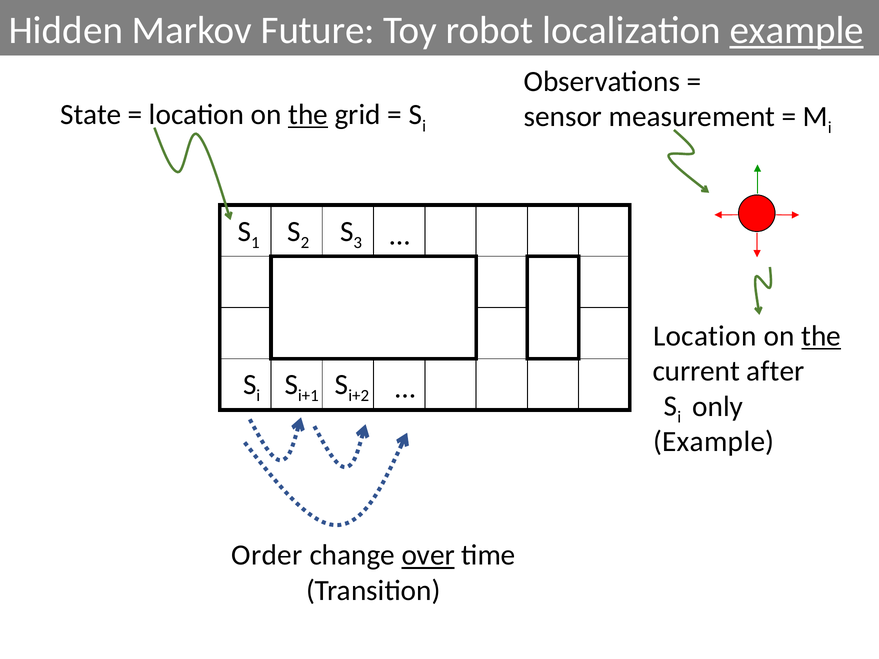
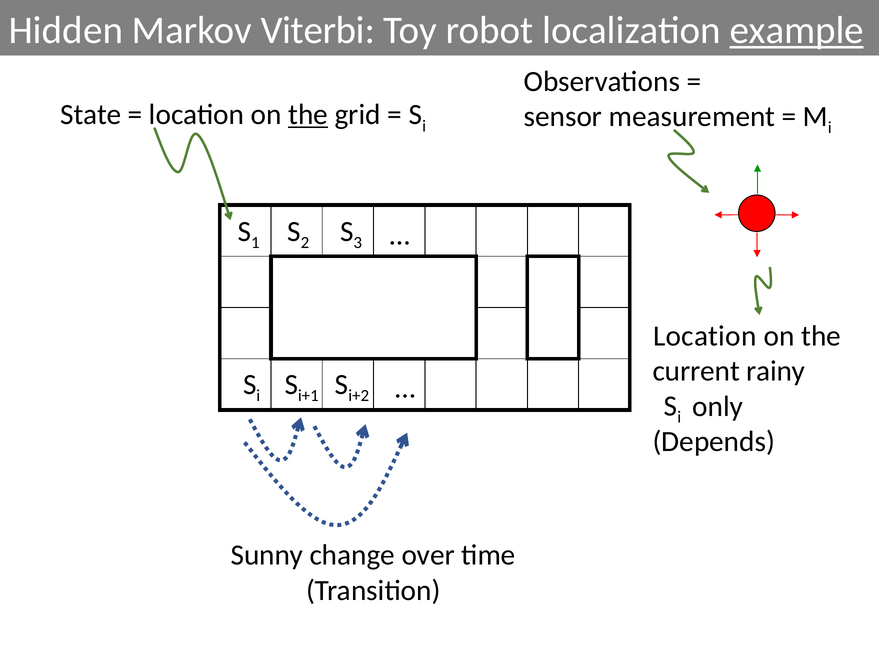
Future: Future -> Viterbi (318, 31)
the underline: present -> none (821, 336)
after: after -> rainy (776, 371)
Example: Example -> Depends (714, 442)
Order: Order -> Sunny (267, 556)
over underline: present -> none (428, 556)
